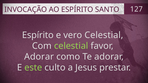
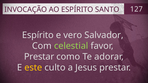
vero Celestial: Celestial -> Salvador (104, 35)
Adorar: Adorar -> Prestar (39, 57)
este colour: light green -> yellow (33, 68)
